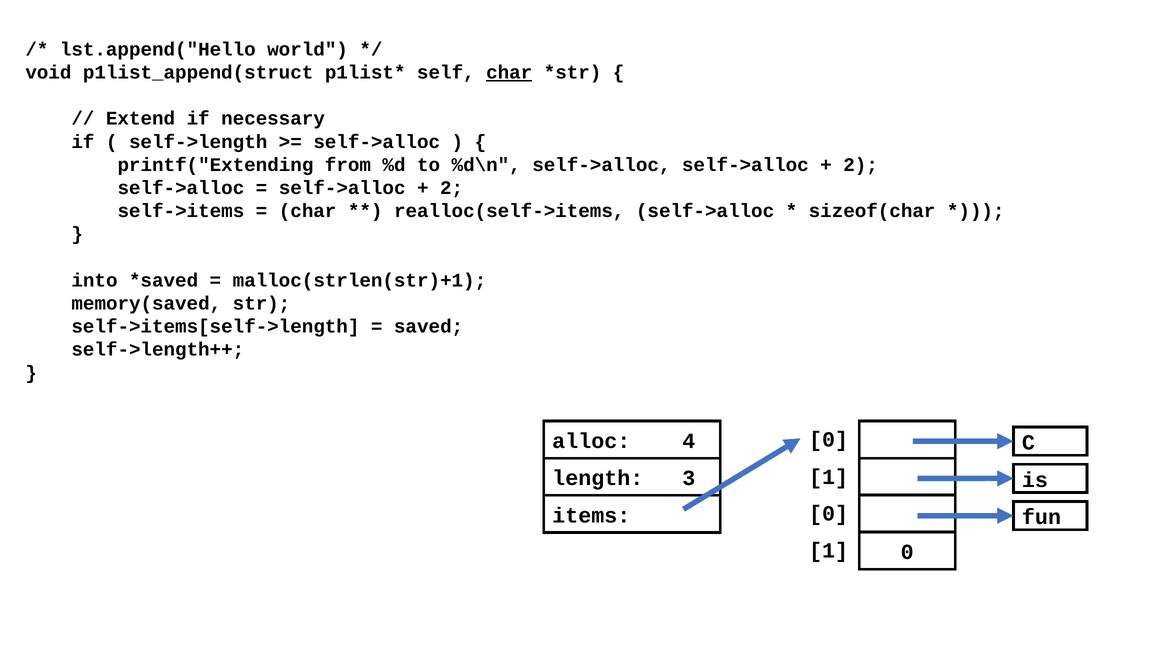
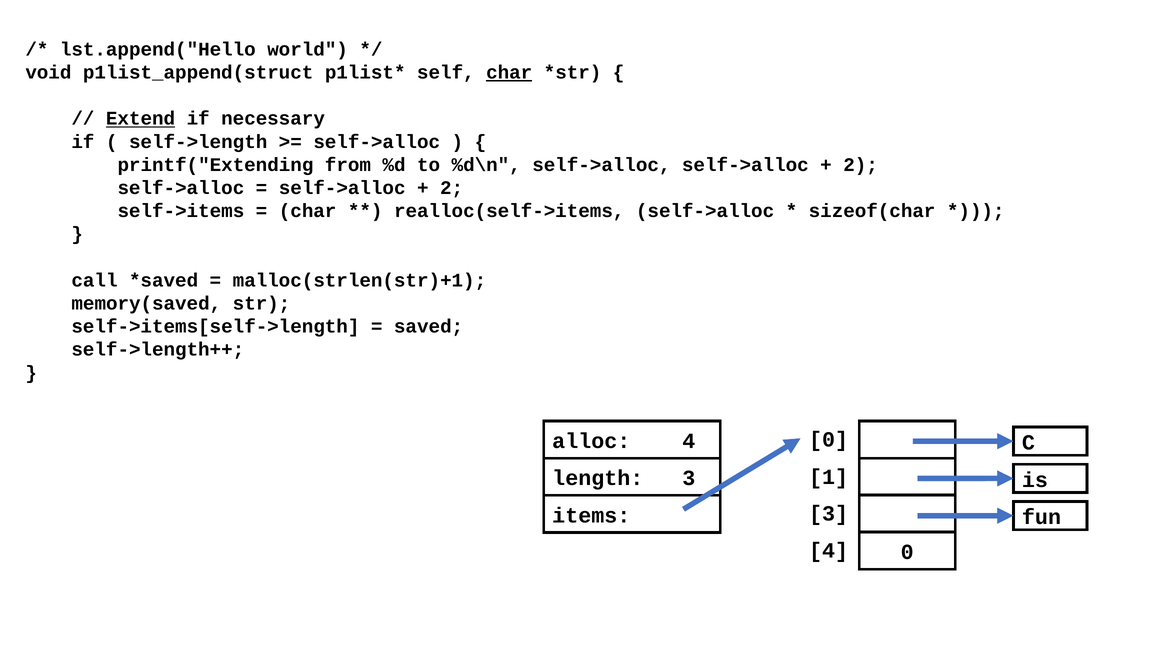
Extend underline: none -> present (141, 119)
into: into -> call (95, 280)
0: 0 -> 3 (829, 514)
1: 1 -> 4 (829, 551)
